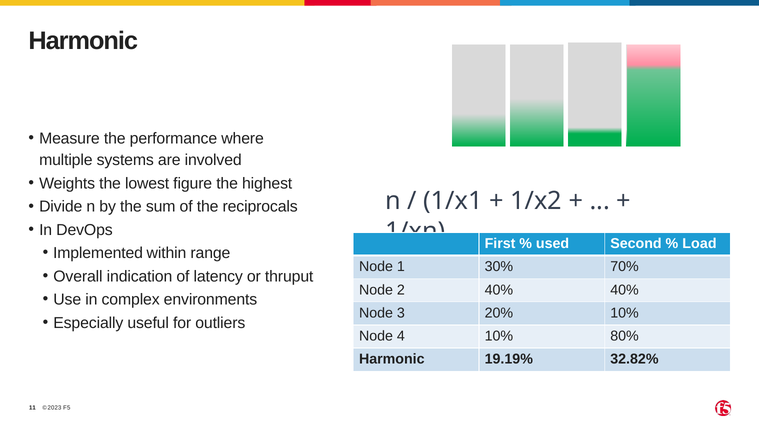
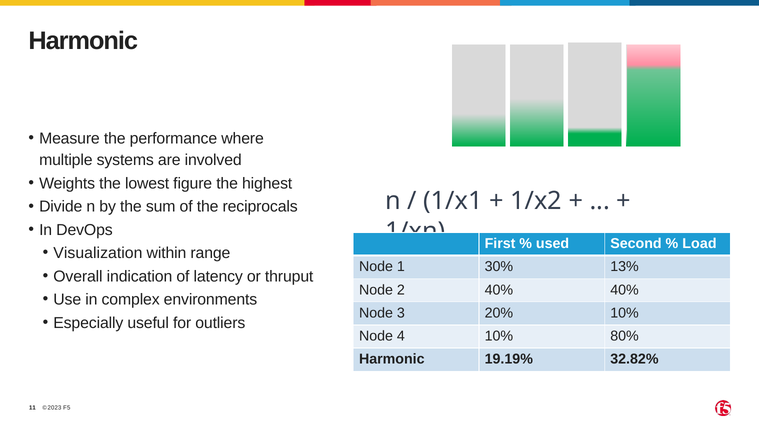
Implemented: Implemented -> Visualization (98, 253)
70%: 70% -> 13% (625, 267)
